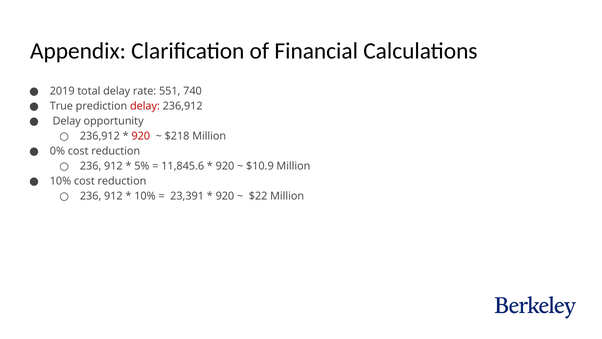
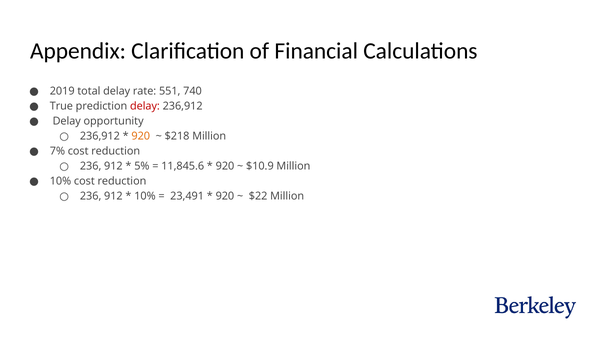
920 colour: red -> orange (141, 136)
0%: 0% -> 7% (57, 151)
23,391: 23,391 -> 23,491 (187, 196)
